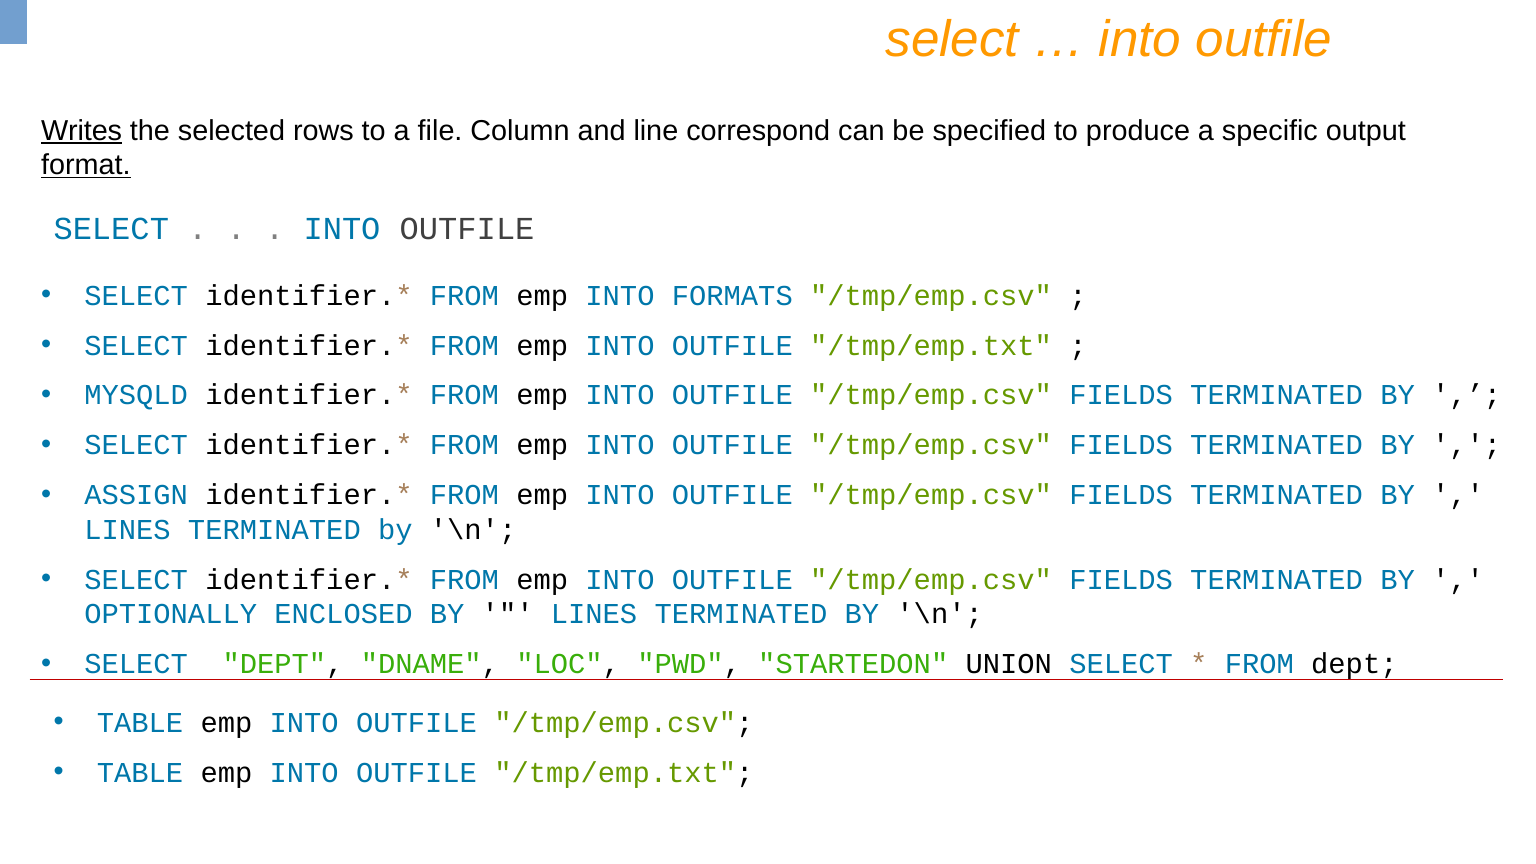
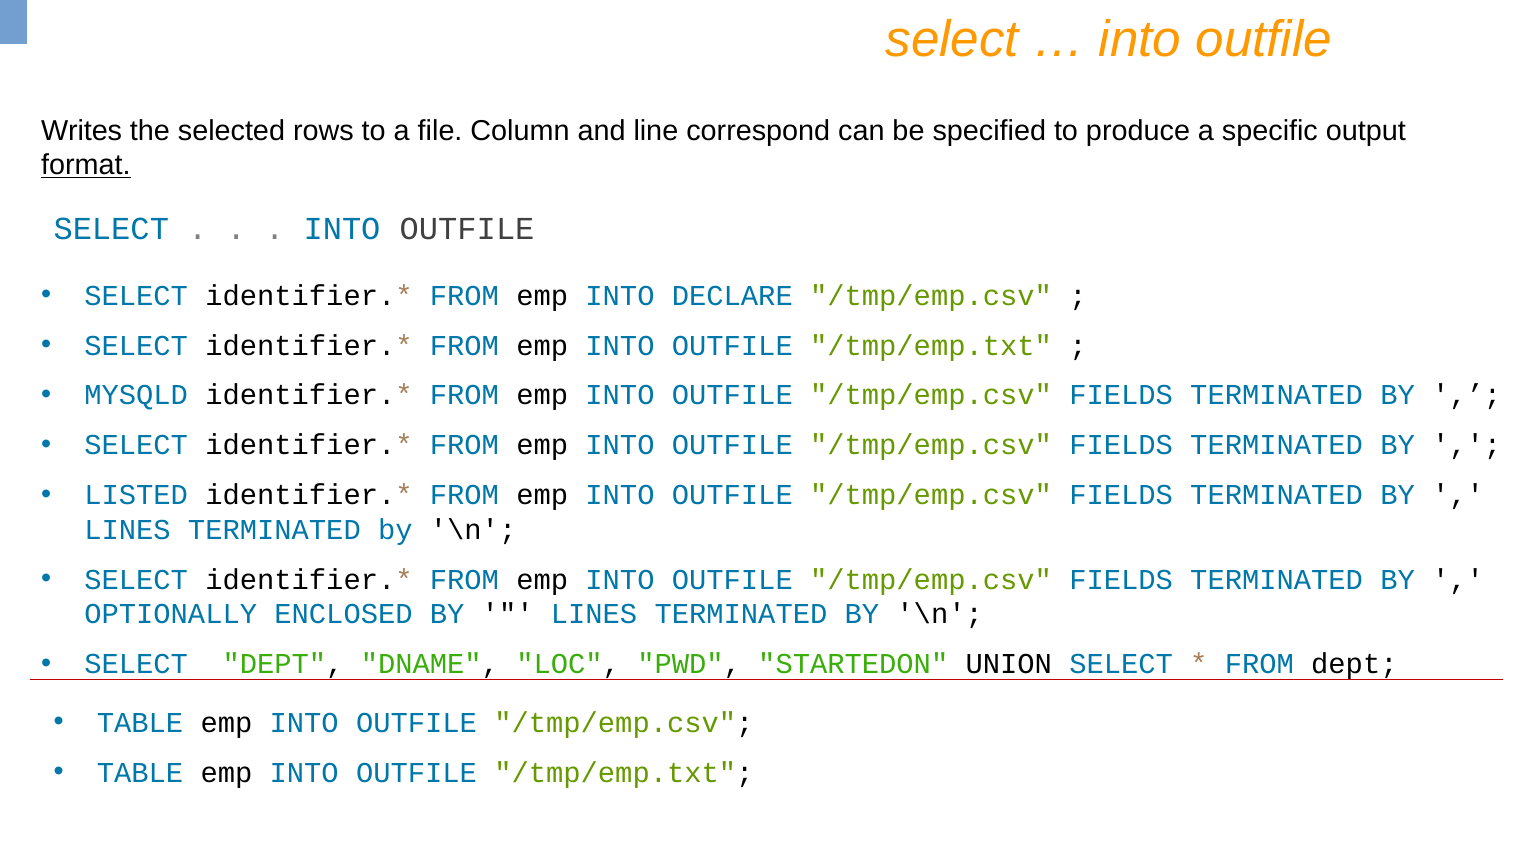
Writes underline: present -> none (82, 131)
FORMATS: FORMATS -> DECLARE (732, 296)
ASSIGN: ASSIGN -> LISTED (136, 495)
